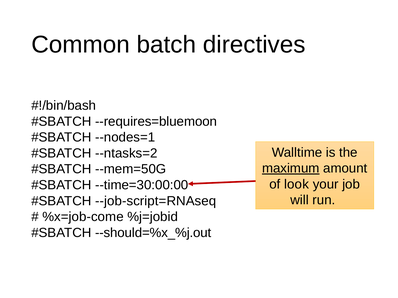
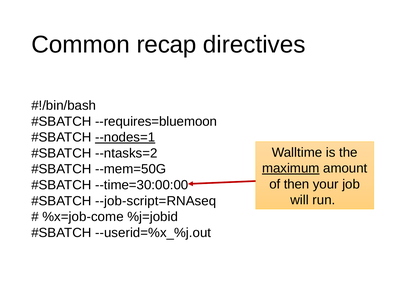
batch: batch -> recap (167, 45)
--nodes=1 underline: none -> present (125, 138)
look: look -> then (297, 185)
--should=%x_%j.out: --should=%x_%j.out -> --userid=%x_%j.out (153, 233)
